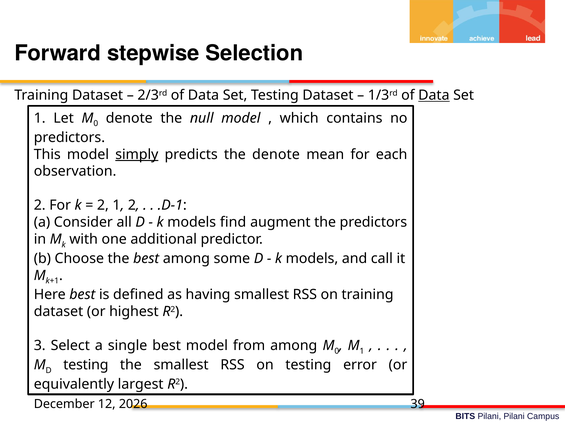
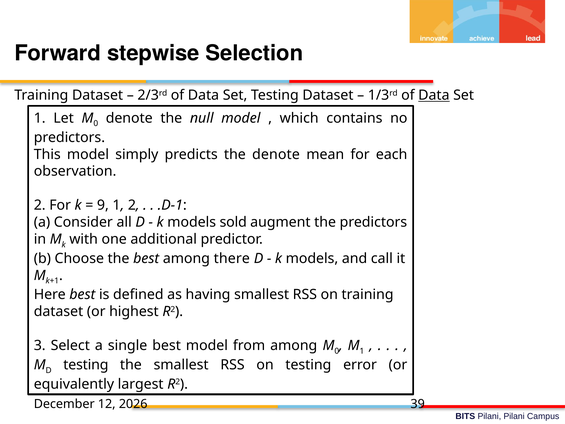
simply underline: present -> none (137, 154)
2: 2 -> 9 (103, 205)
find: find -> sold (233, 222)
some: some -> there (232, 258)
